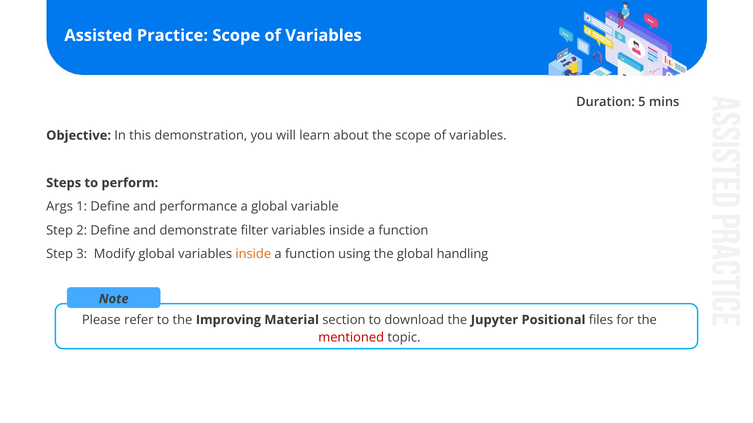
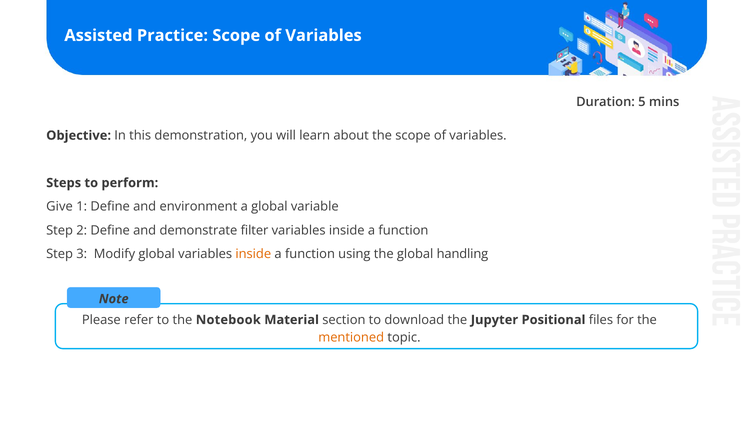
Args: Args -> Give (60, 207)
performance: performance -> environment (198, 207)
Improving: Improving -> Notebook (228, 320)
mentioned colour: red -> orange (351, 338)
